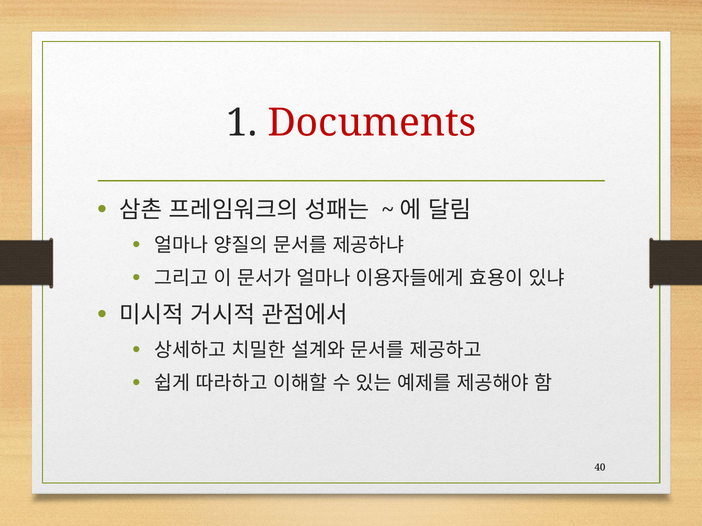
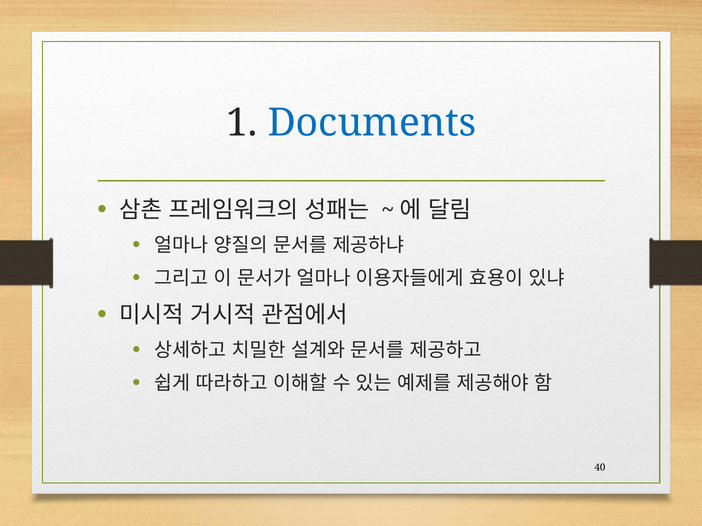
Documents colour: red -> blue (372, 123)
